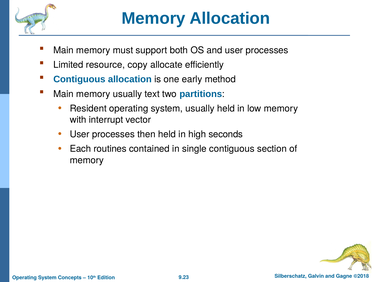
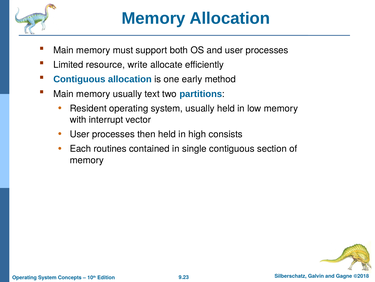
copy: copy -> write (138, 65)
seconds: seconds -> consists (226, 134)
